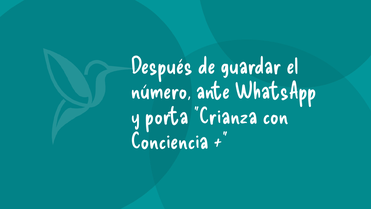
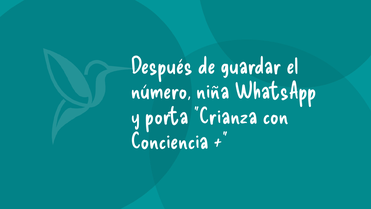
ante: ante -> niña (213, 91)
